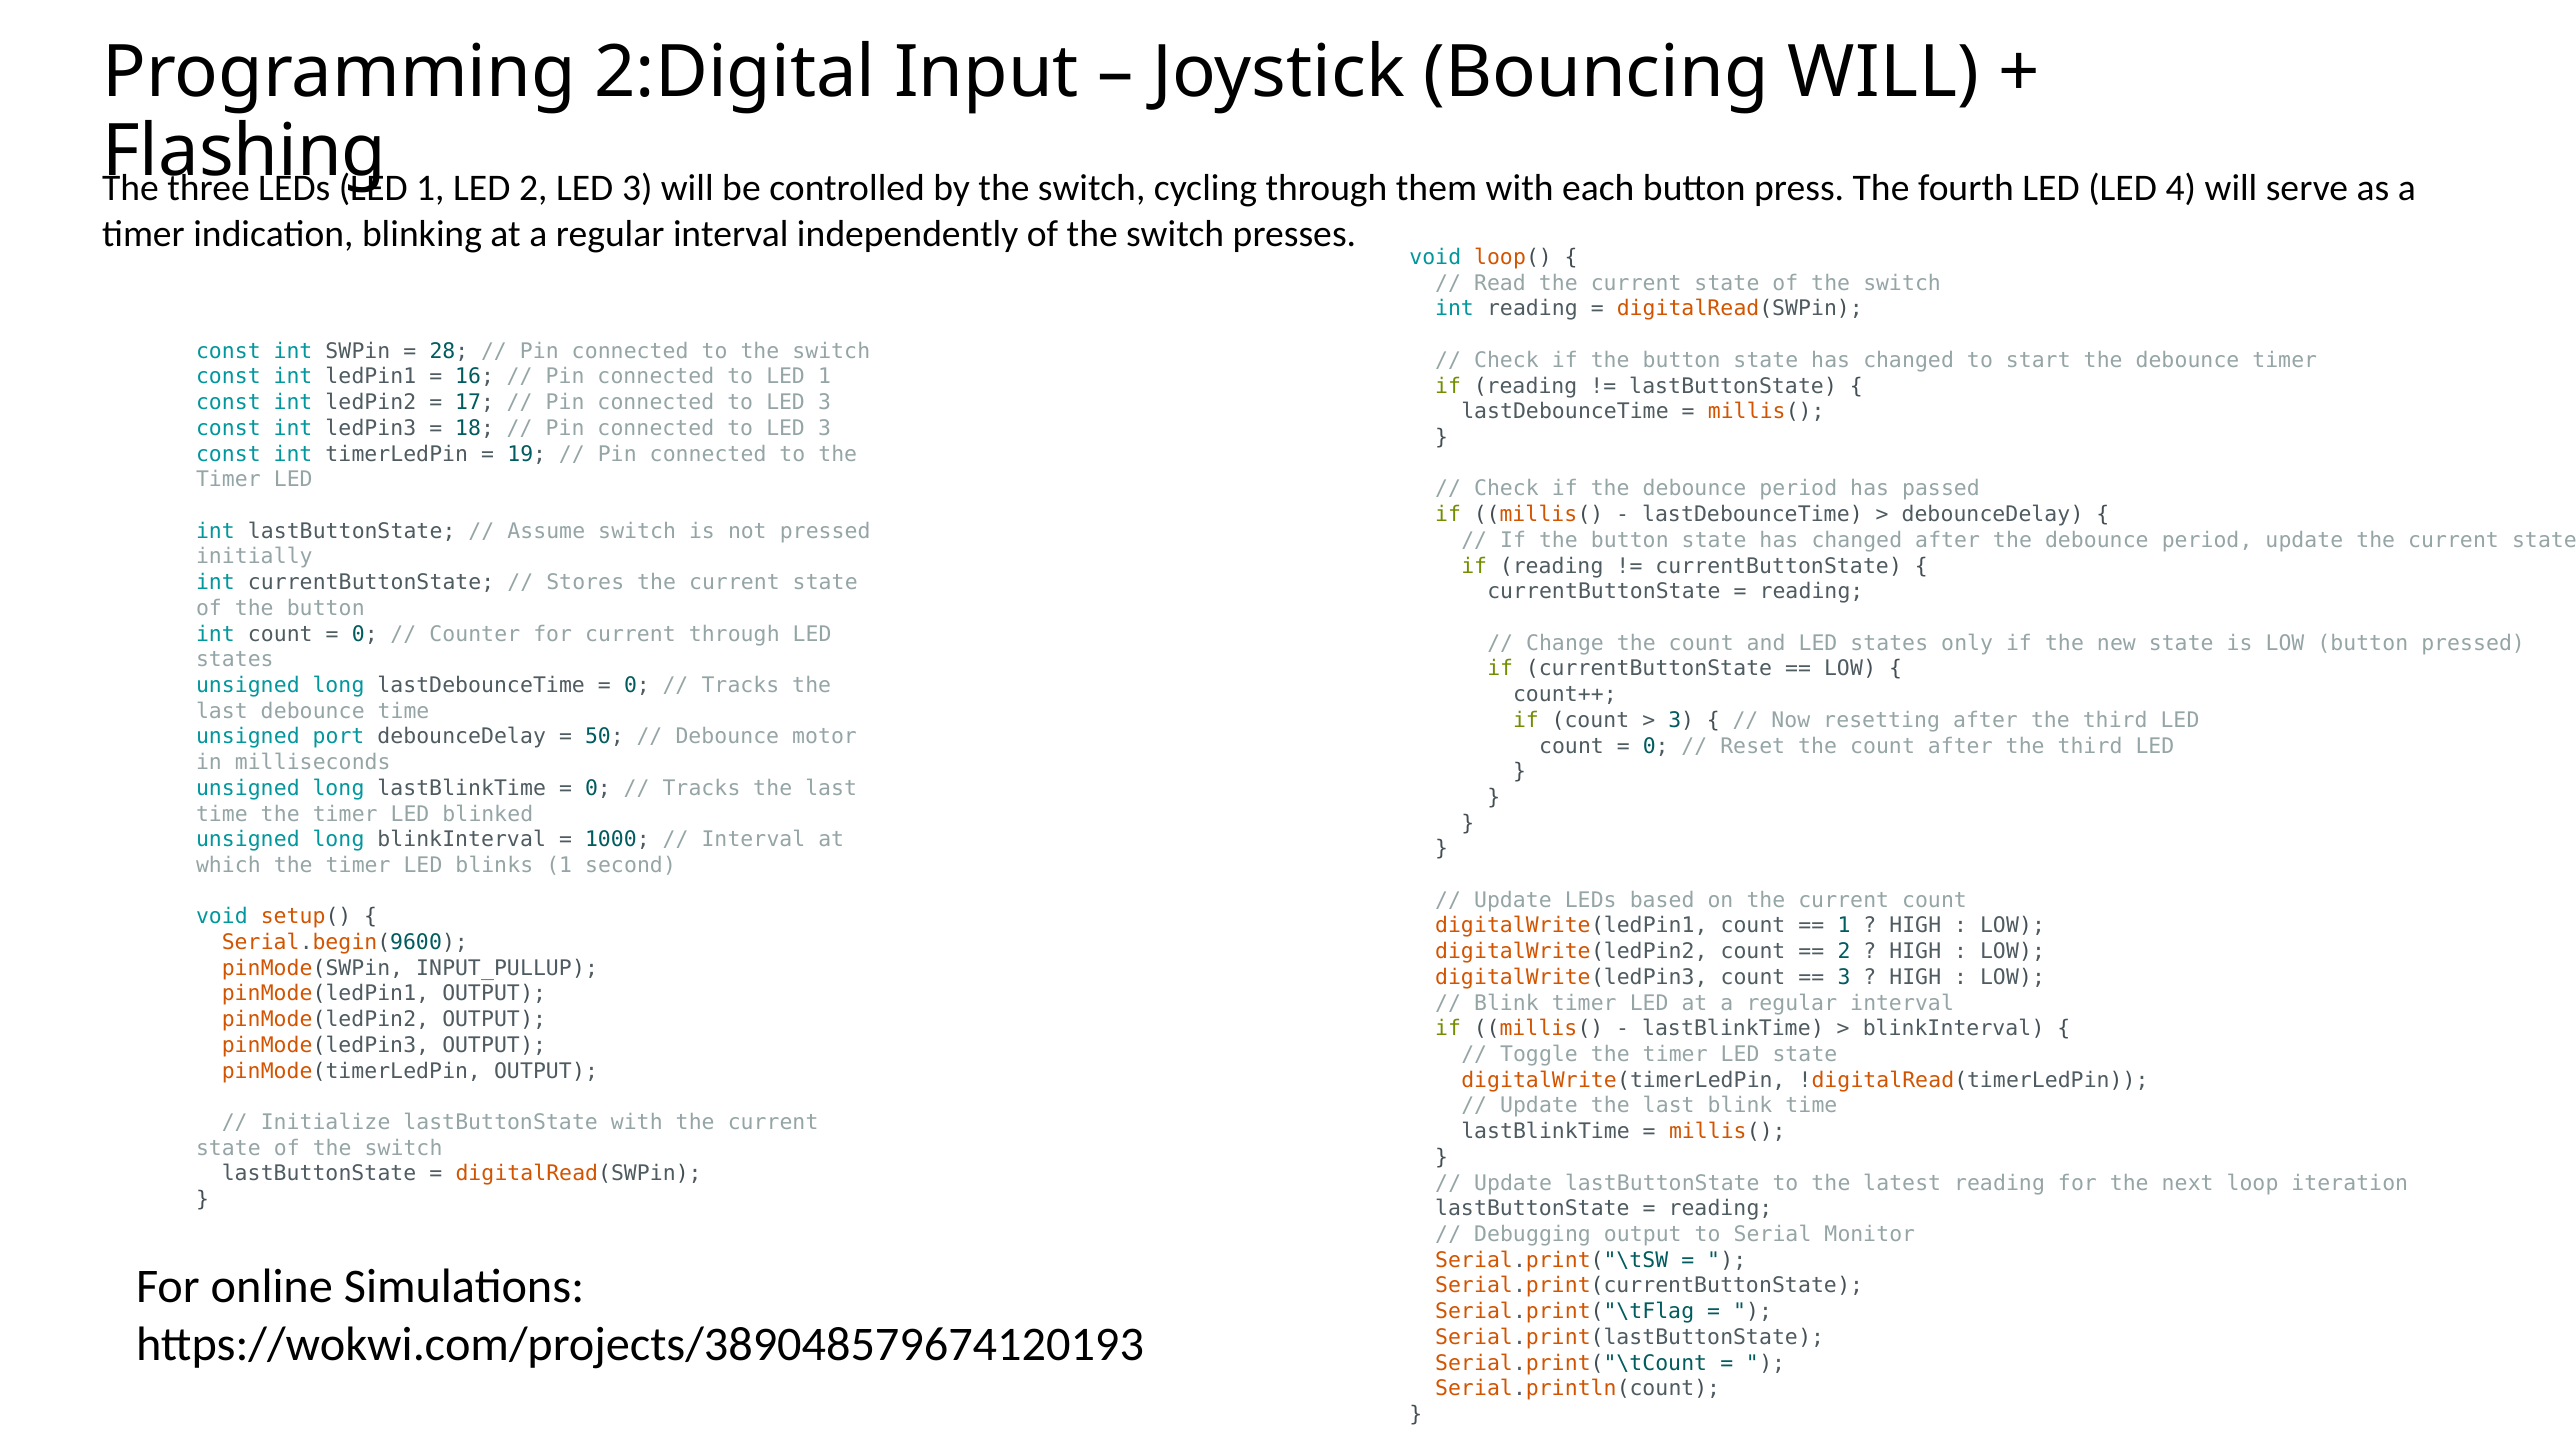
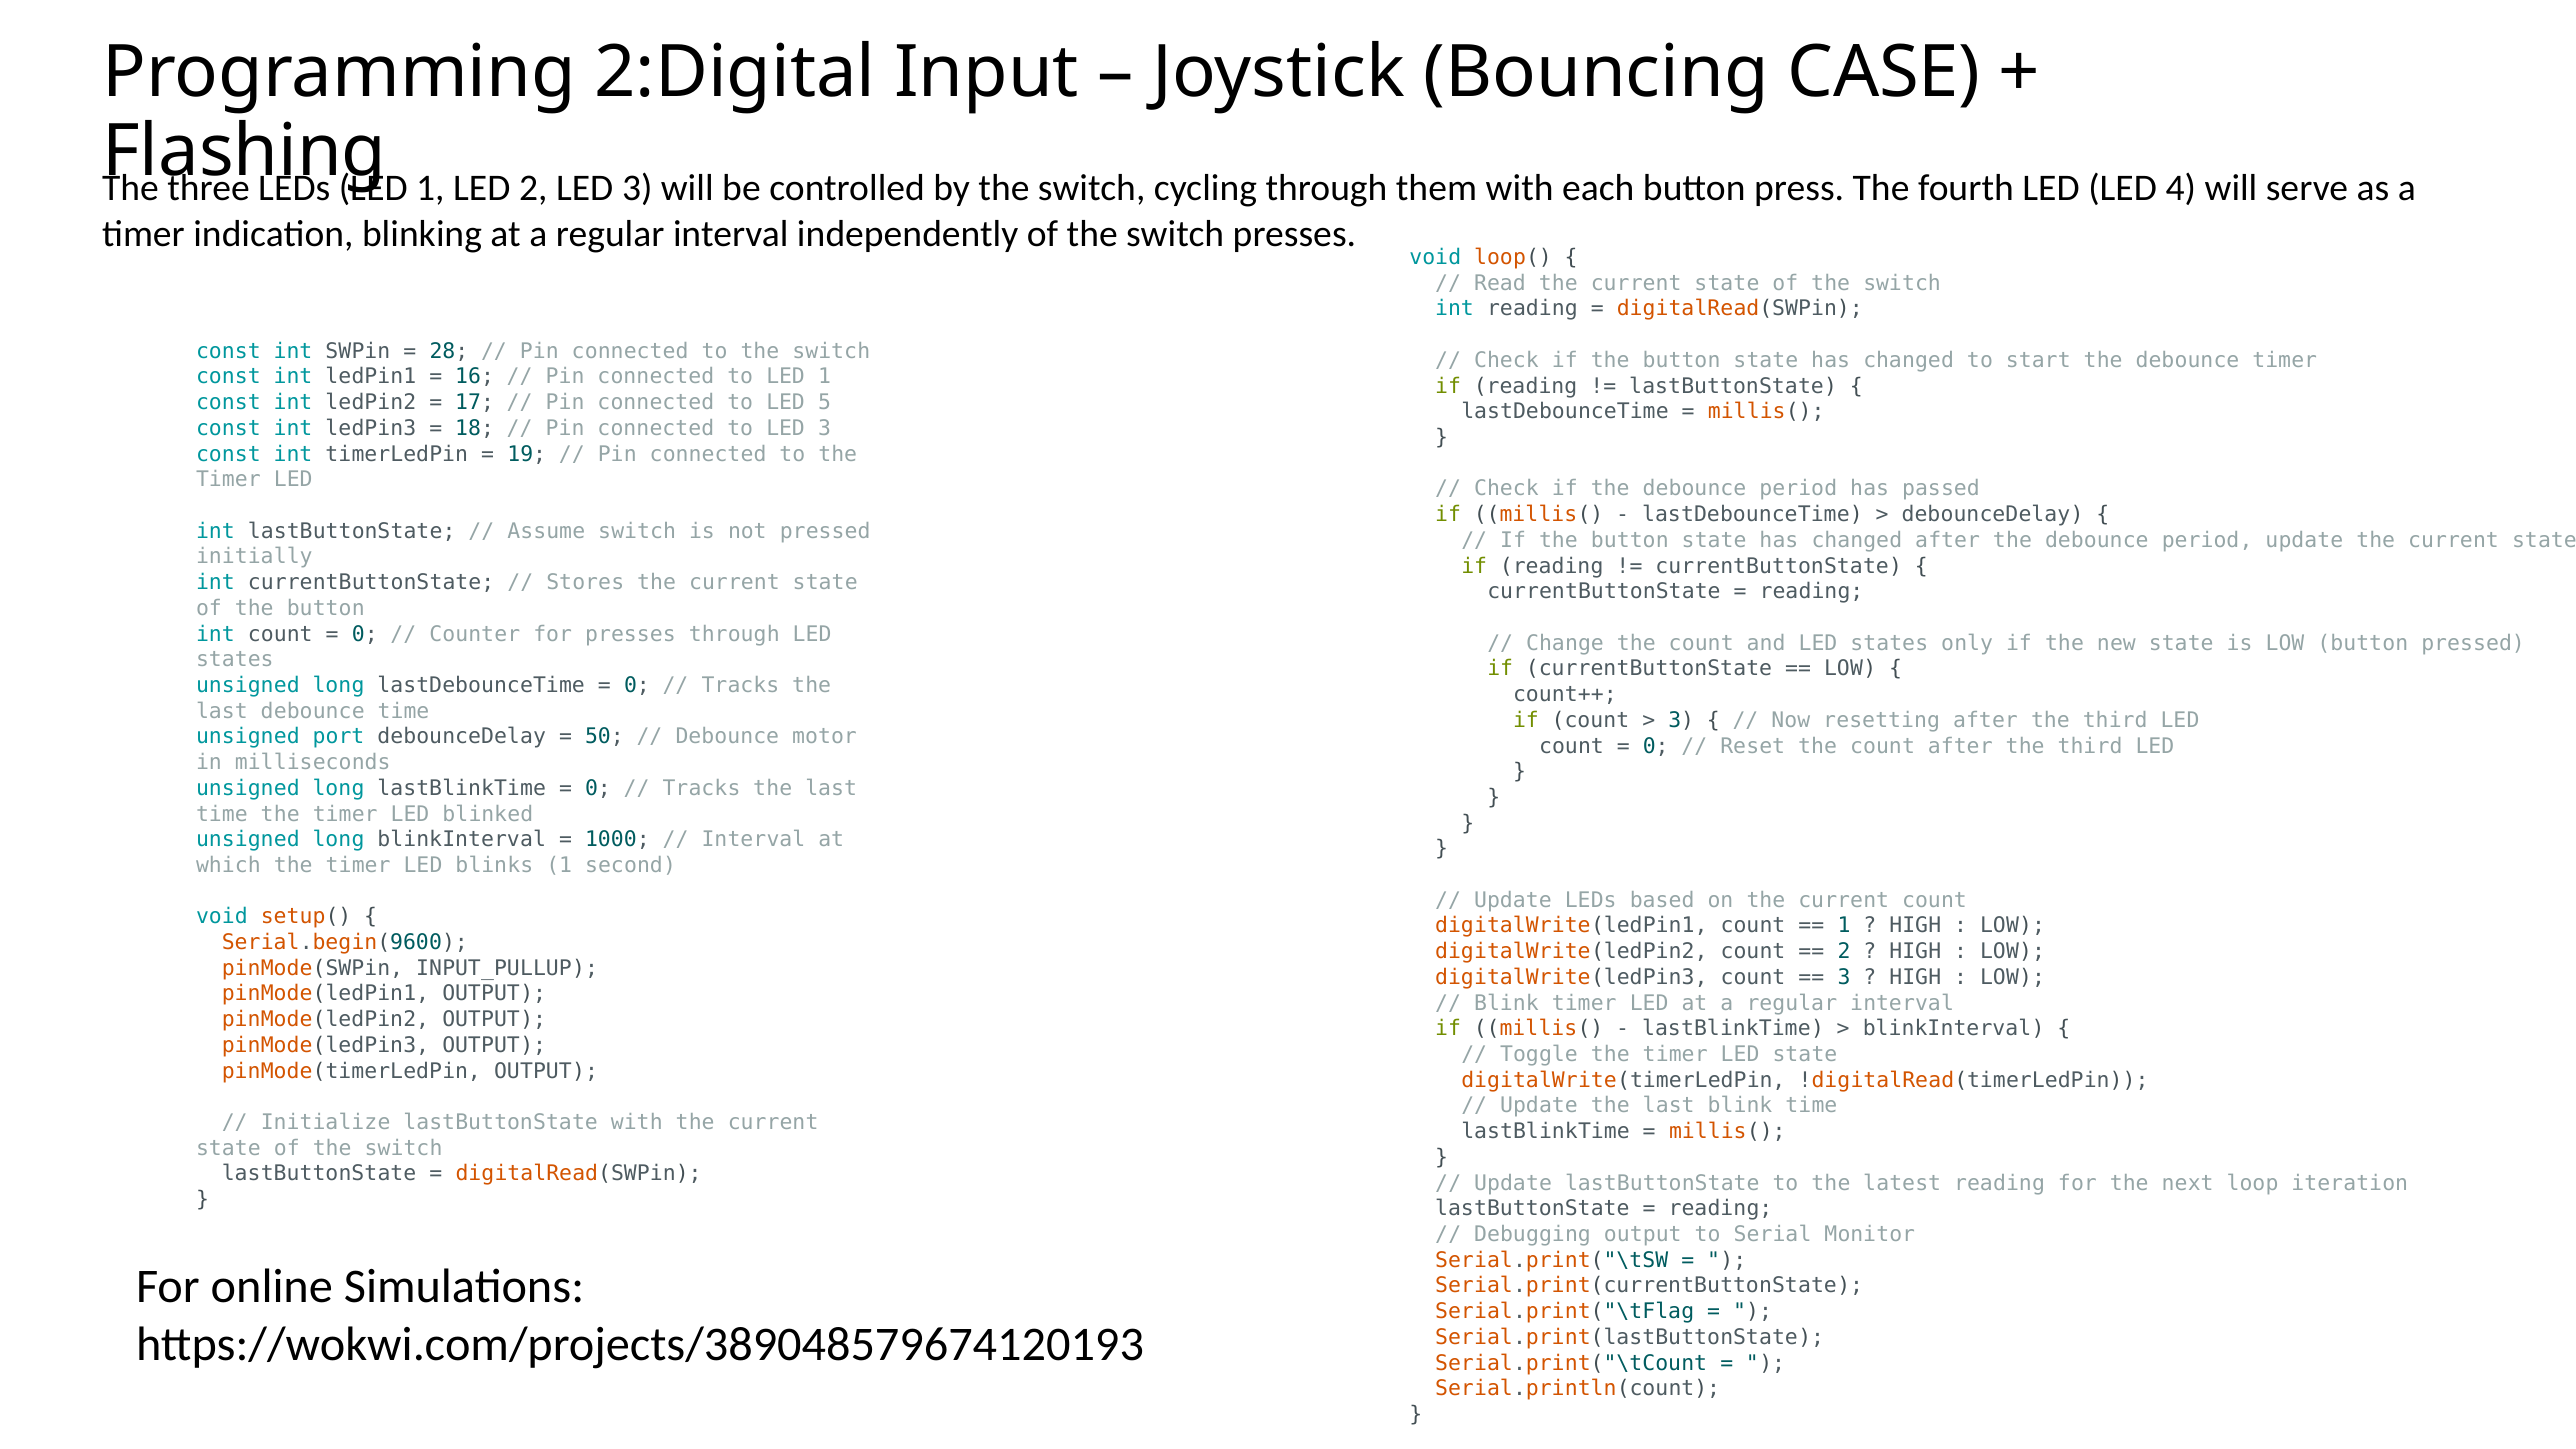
Bouncing WILL: WILL -> CASE (1884, 73)
3: 3 -> 5 (825, 403)
for current: current -> presses (630, 634)
